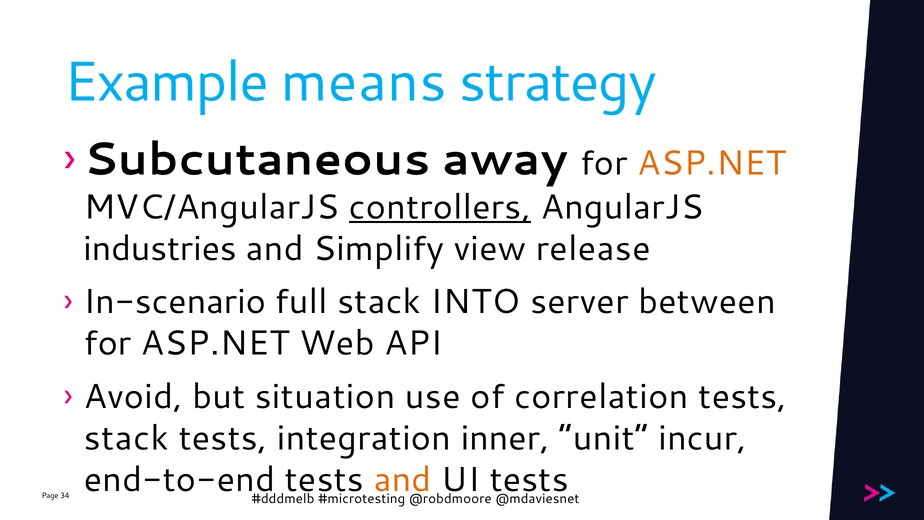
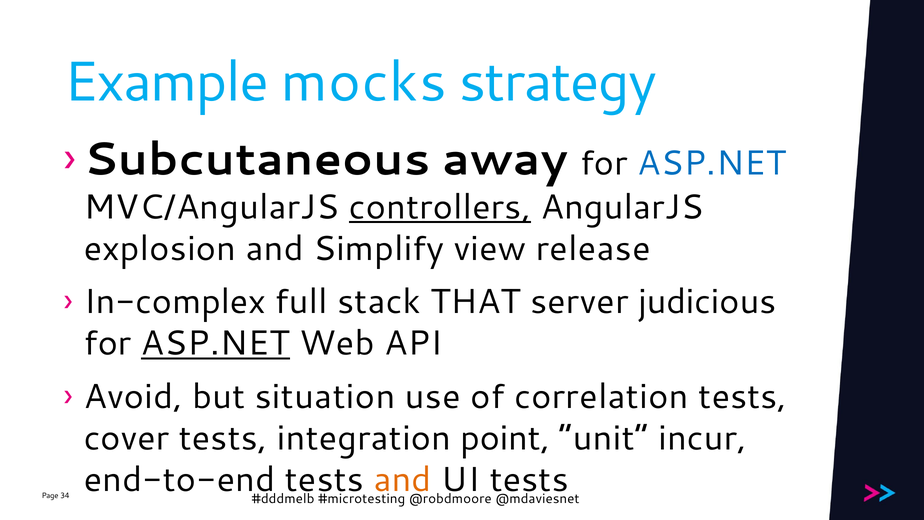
means: means -> mocks (364, 82)
ASP.NET colour: orange -> blue (712, 163)
industries: industries -> explosion (160, 249)
In-scenario: In-scenario -> In-complex (175, 302)
INTO: INTO -> THAT (476, 302)
between: between -> judicious (707, 302)
ASP.NET underline: none -> present (215, 343)
stack: stack -> cover (127, 438)
inner: inner -> point (505, 438)
